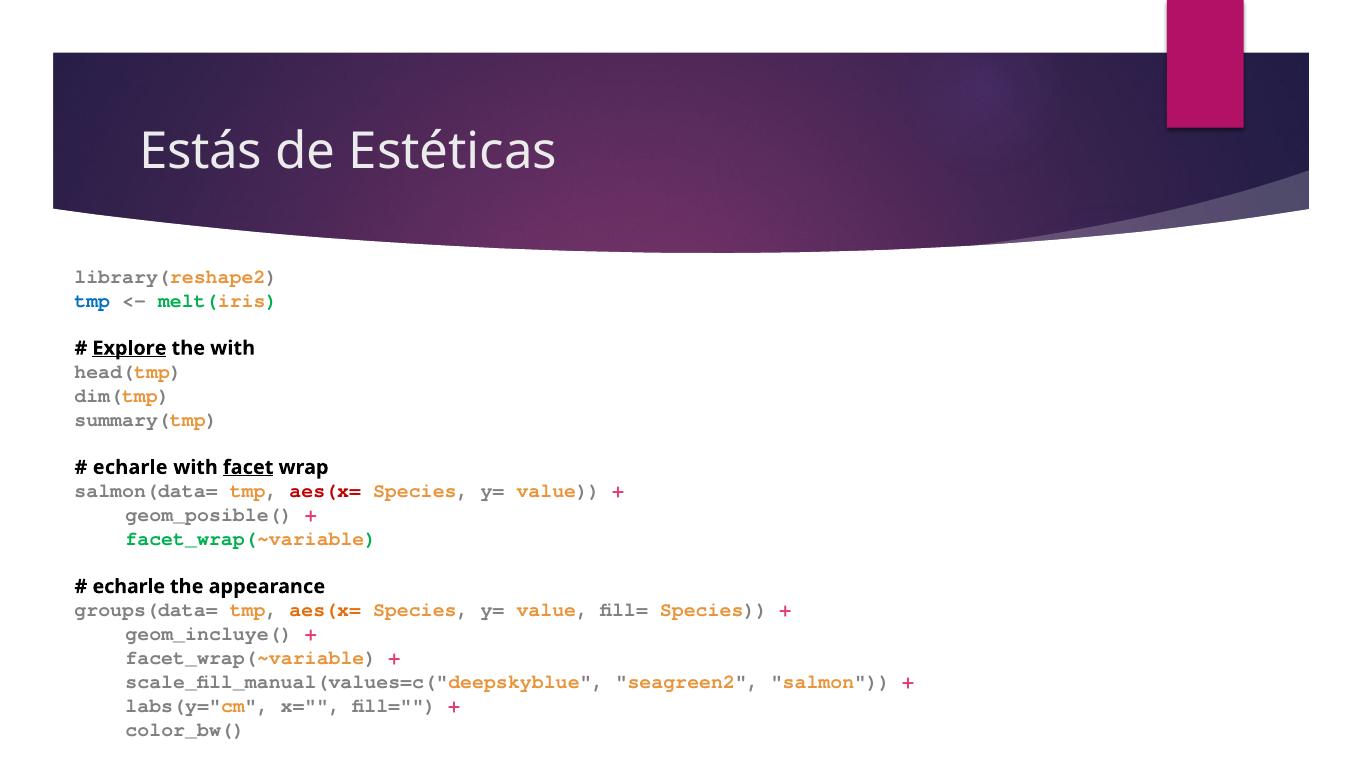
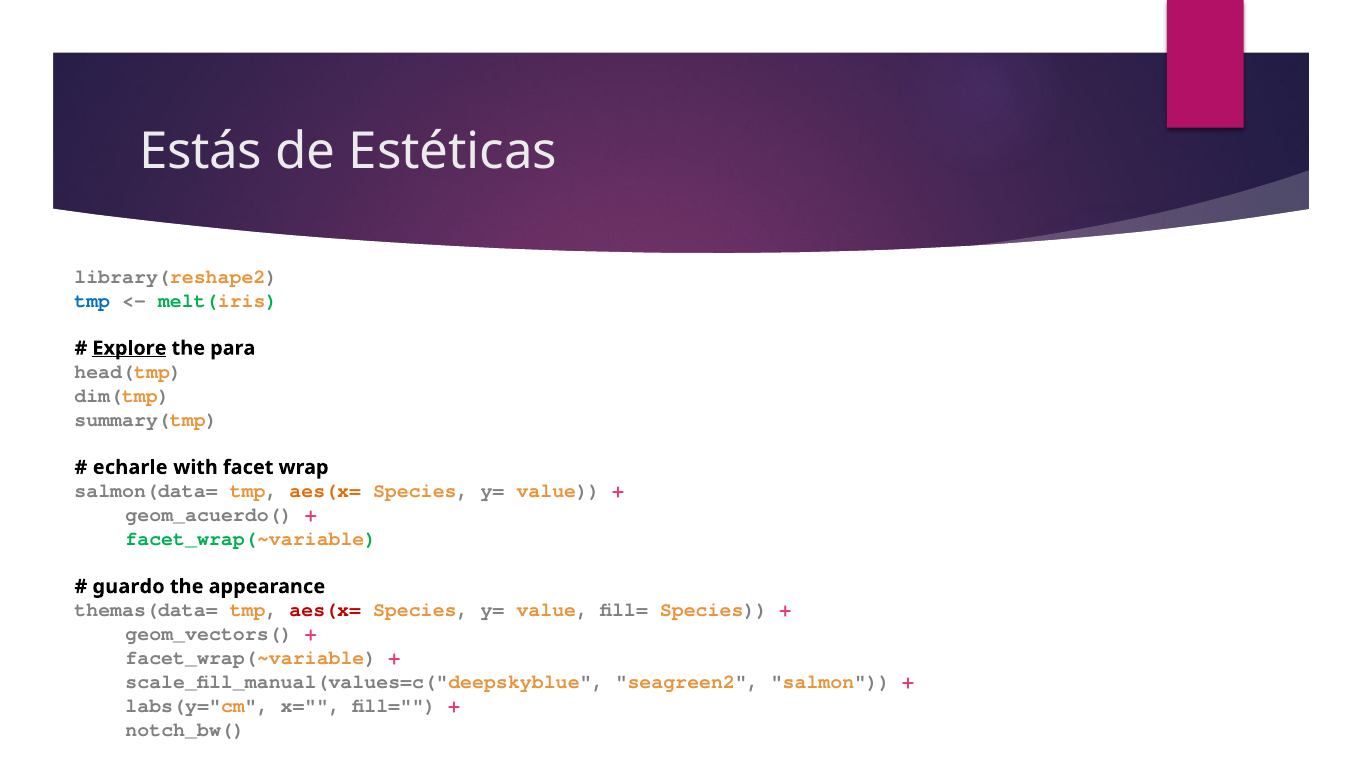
the with: with -> para (233, 348)
facet underline: present -> none (248, 468)
aes(x= colour: red -> orange (325, 492)
geom_posible(: geom_posible( -> geom_acuerdo( (209, 516)
echarle: echarle -> guardo (129, 587)
groups(data=: groups(data= -> themas(data= (146, 611)
aes(x= colour: orange -> red (325, 611)
geom_incluye(: geom_incluye( -> geom_vectors( (209, 635)
color_bw(: color_bw( -> notch_bw( (185, 730)
